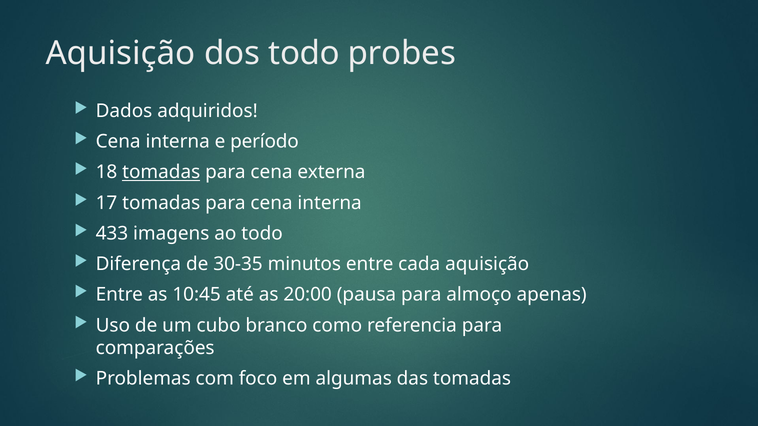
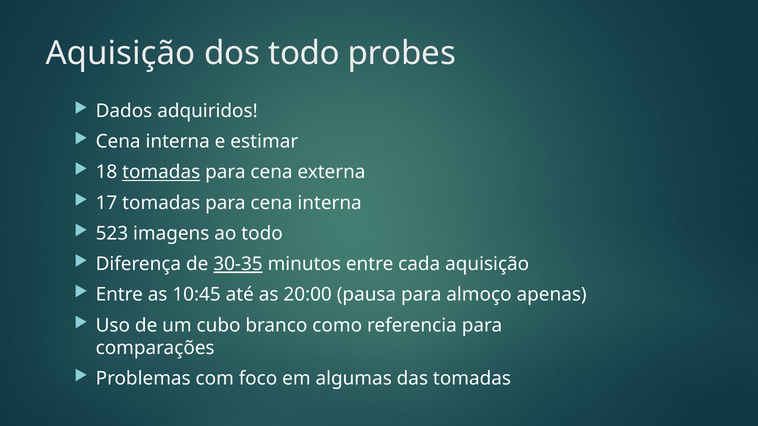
período: período -> estimar (264, 142)
433: 433 -> 523 (112, 234)
30-35 underline: none -> present (238, 264)
